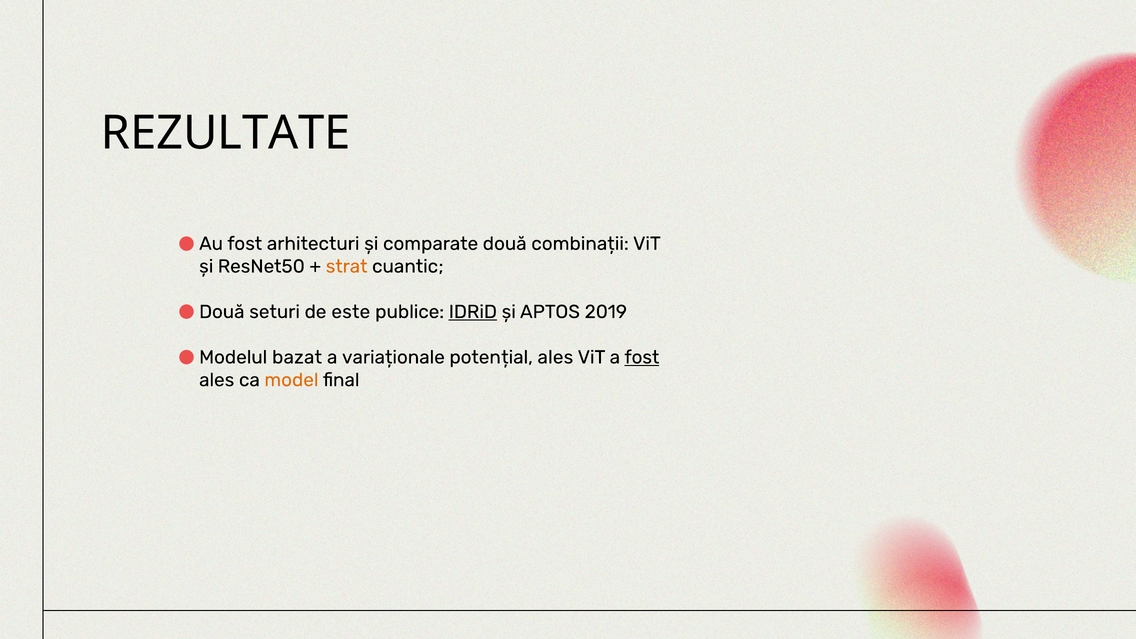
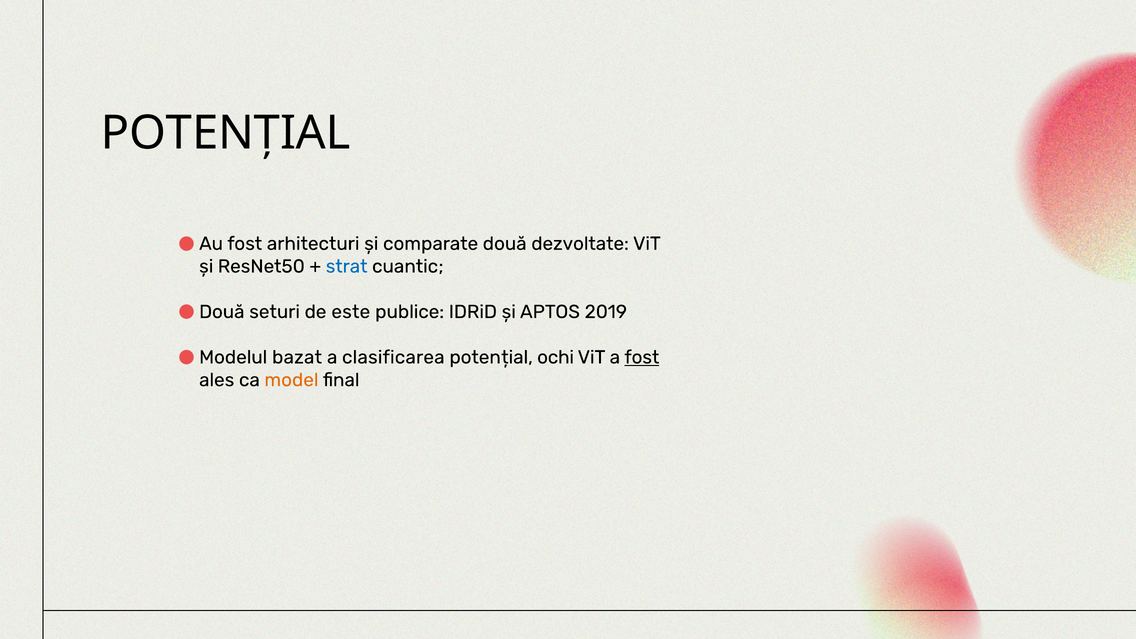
REZULTATE: REZULTATE -> POTENȚIAL (226, 133)
combinații: combinații -> dezvoltate (580, 244)
strat colour: orange -> blue (347, 266)
IDRiD underline: present -> none (473, 312)
variaționale: variaționale -> clasificarea (393, 357)
potențial ales: ales -> ochi (556, 357)
